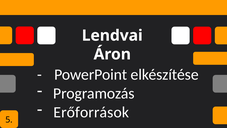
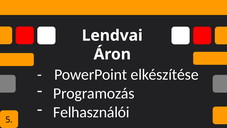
Erőforrások: Erőforrások -> Felhasználói (91, 112)
